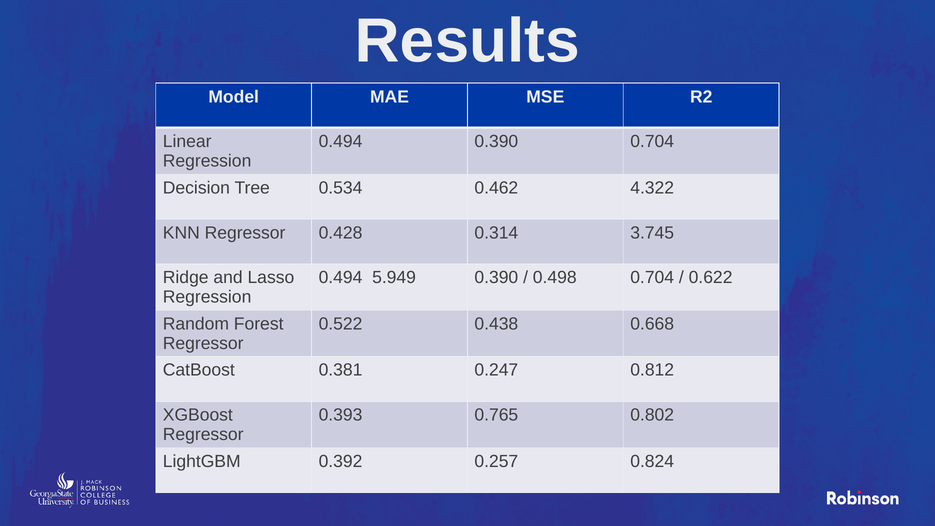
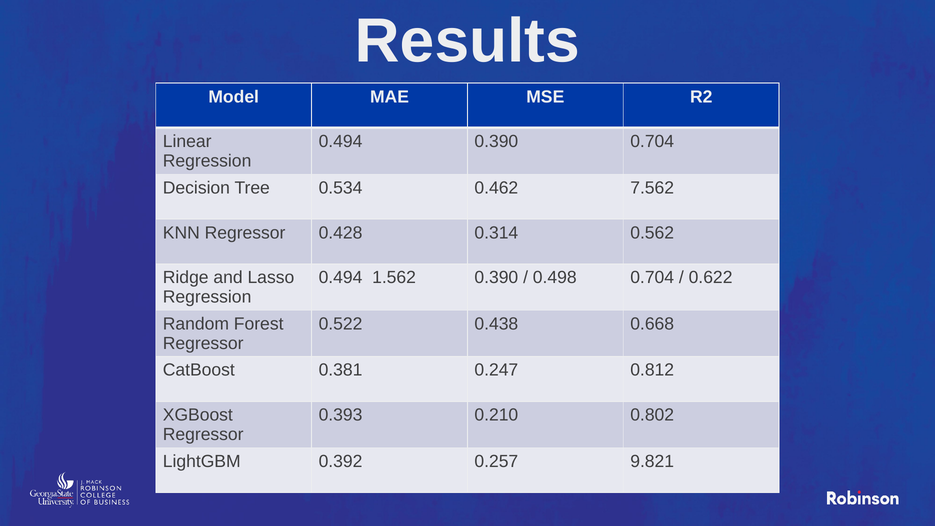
4.322: 4.322 -> 7.562 (652, 188)
3.745: 3.745 -> 0.562 (652, 233)
5.949: 5.949 -> 1.562 (394, 278)
0.765: 0.765 -> 0.210 (496, 415)
0.824: 0.824 -> 9.821 (652, 461)
